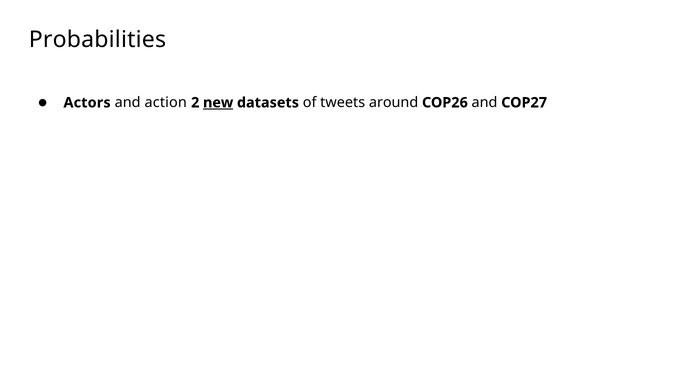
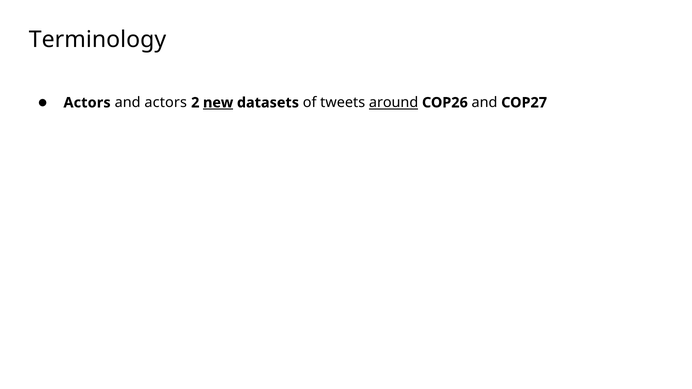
Probabilities: Probabilities -> Terminology (98, 40)
and action: action -> actors (166, 103)
around underline: none -> present (394, 103)
